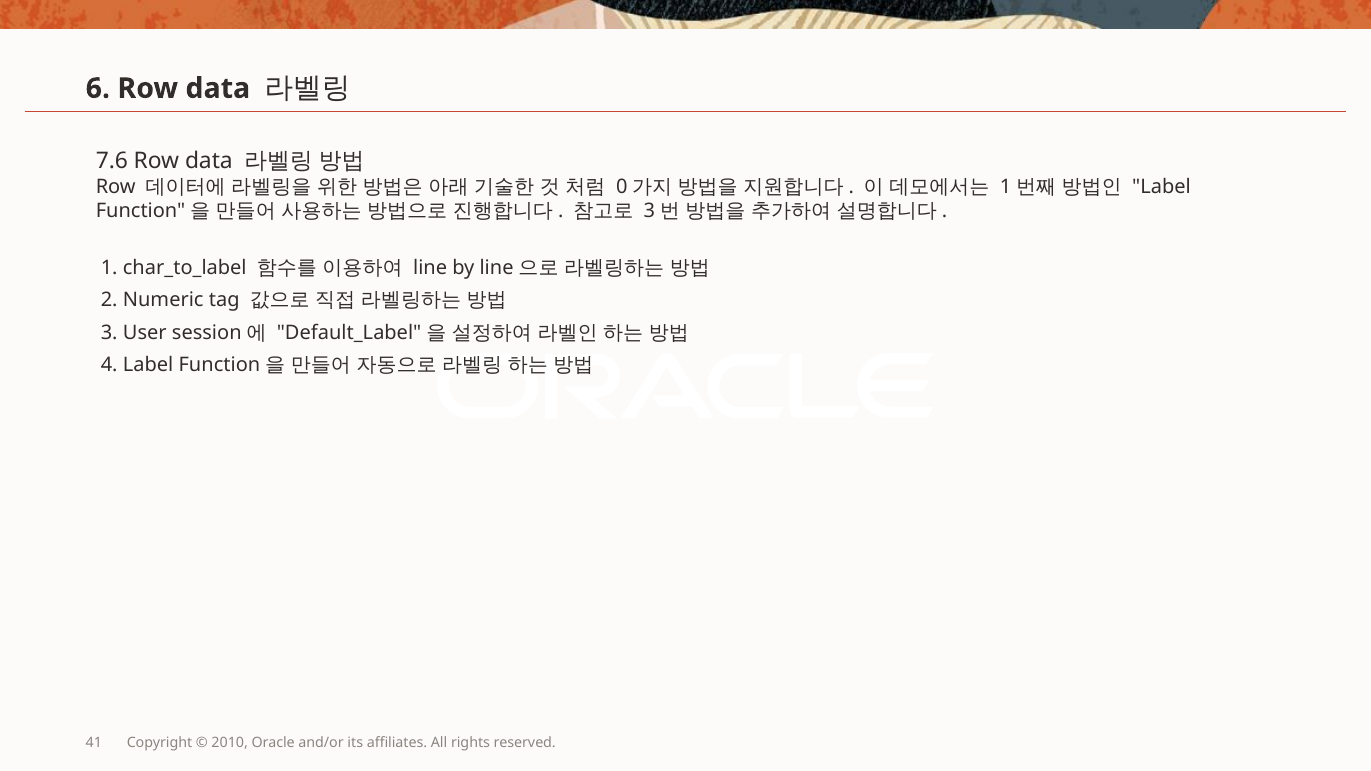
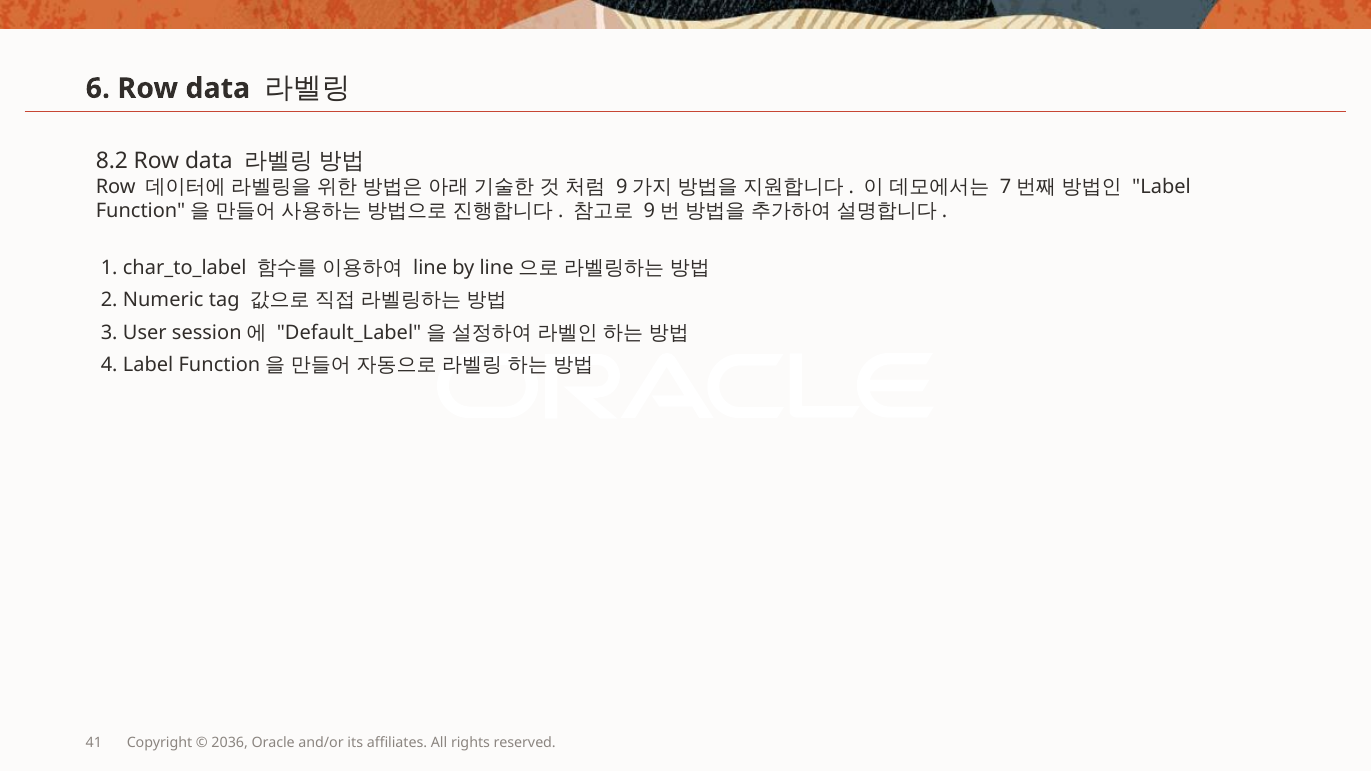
7.6: 7.6 -> 8.2 (112, 161)
0: 0 -> 9 (622, 187)
1: 1 -> 7 (1006, 187)
3: 3 -> 9 (649, 211)
2010: 2010 -> 2036 (230, 743)
